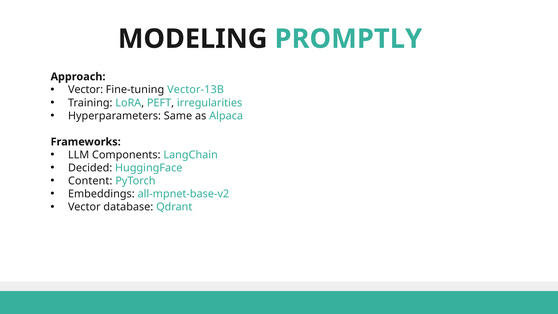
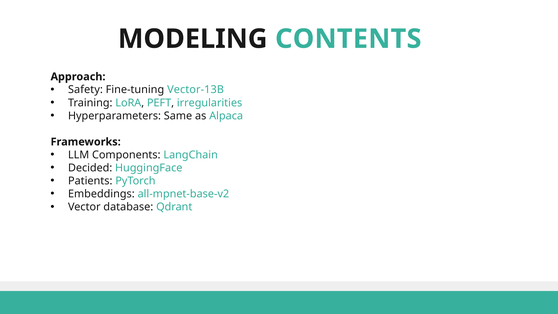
PROMPTLY: PROMPTLY -> CONTENTS (348, 39)
Vector: Vector -> Safety (85, 90)
Content: Content -> Patients (90, 181)
